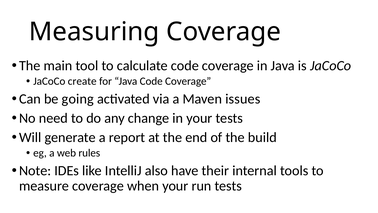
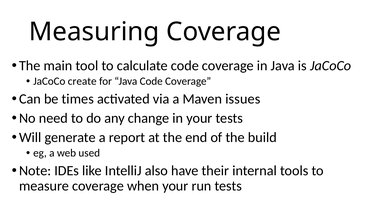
going: going -> times (78, 99)
rules: rules -> used (89, 153)
